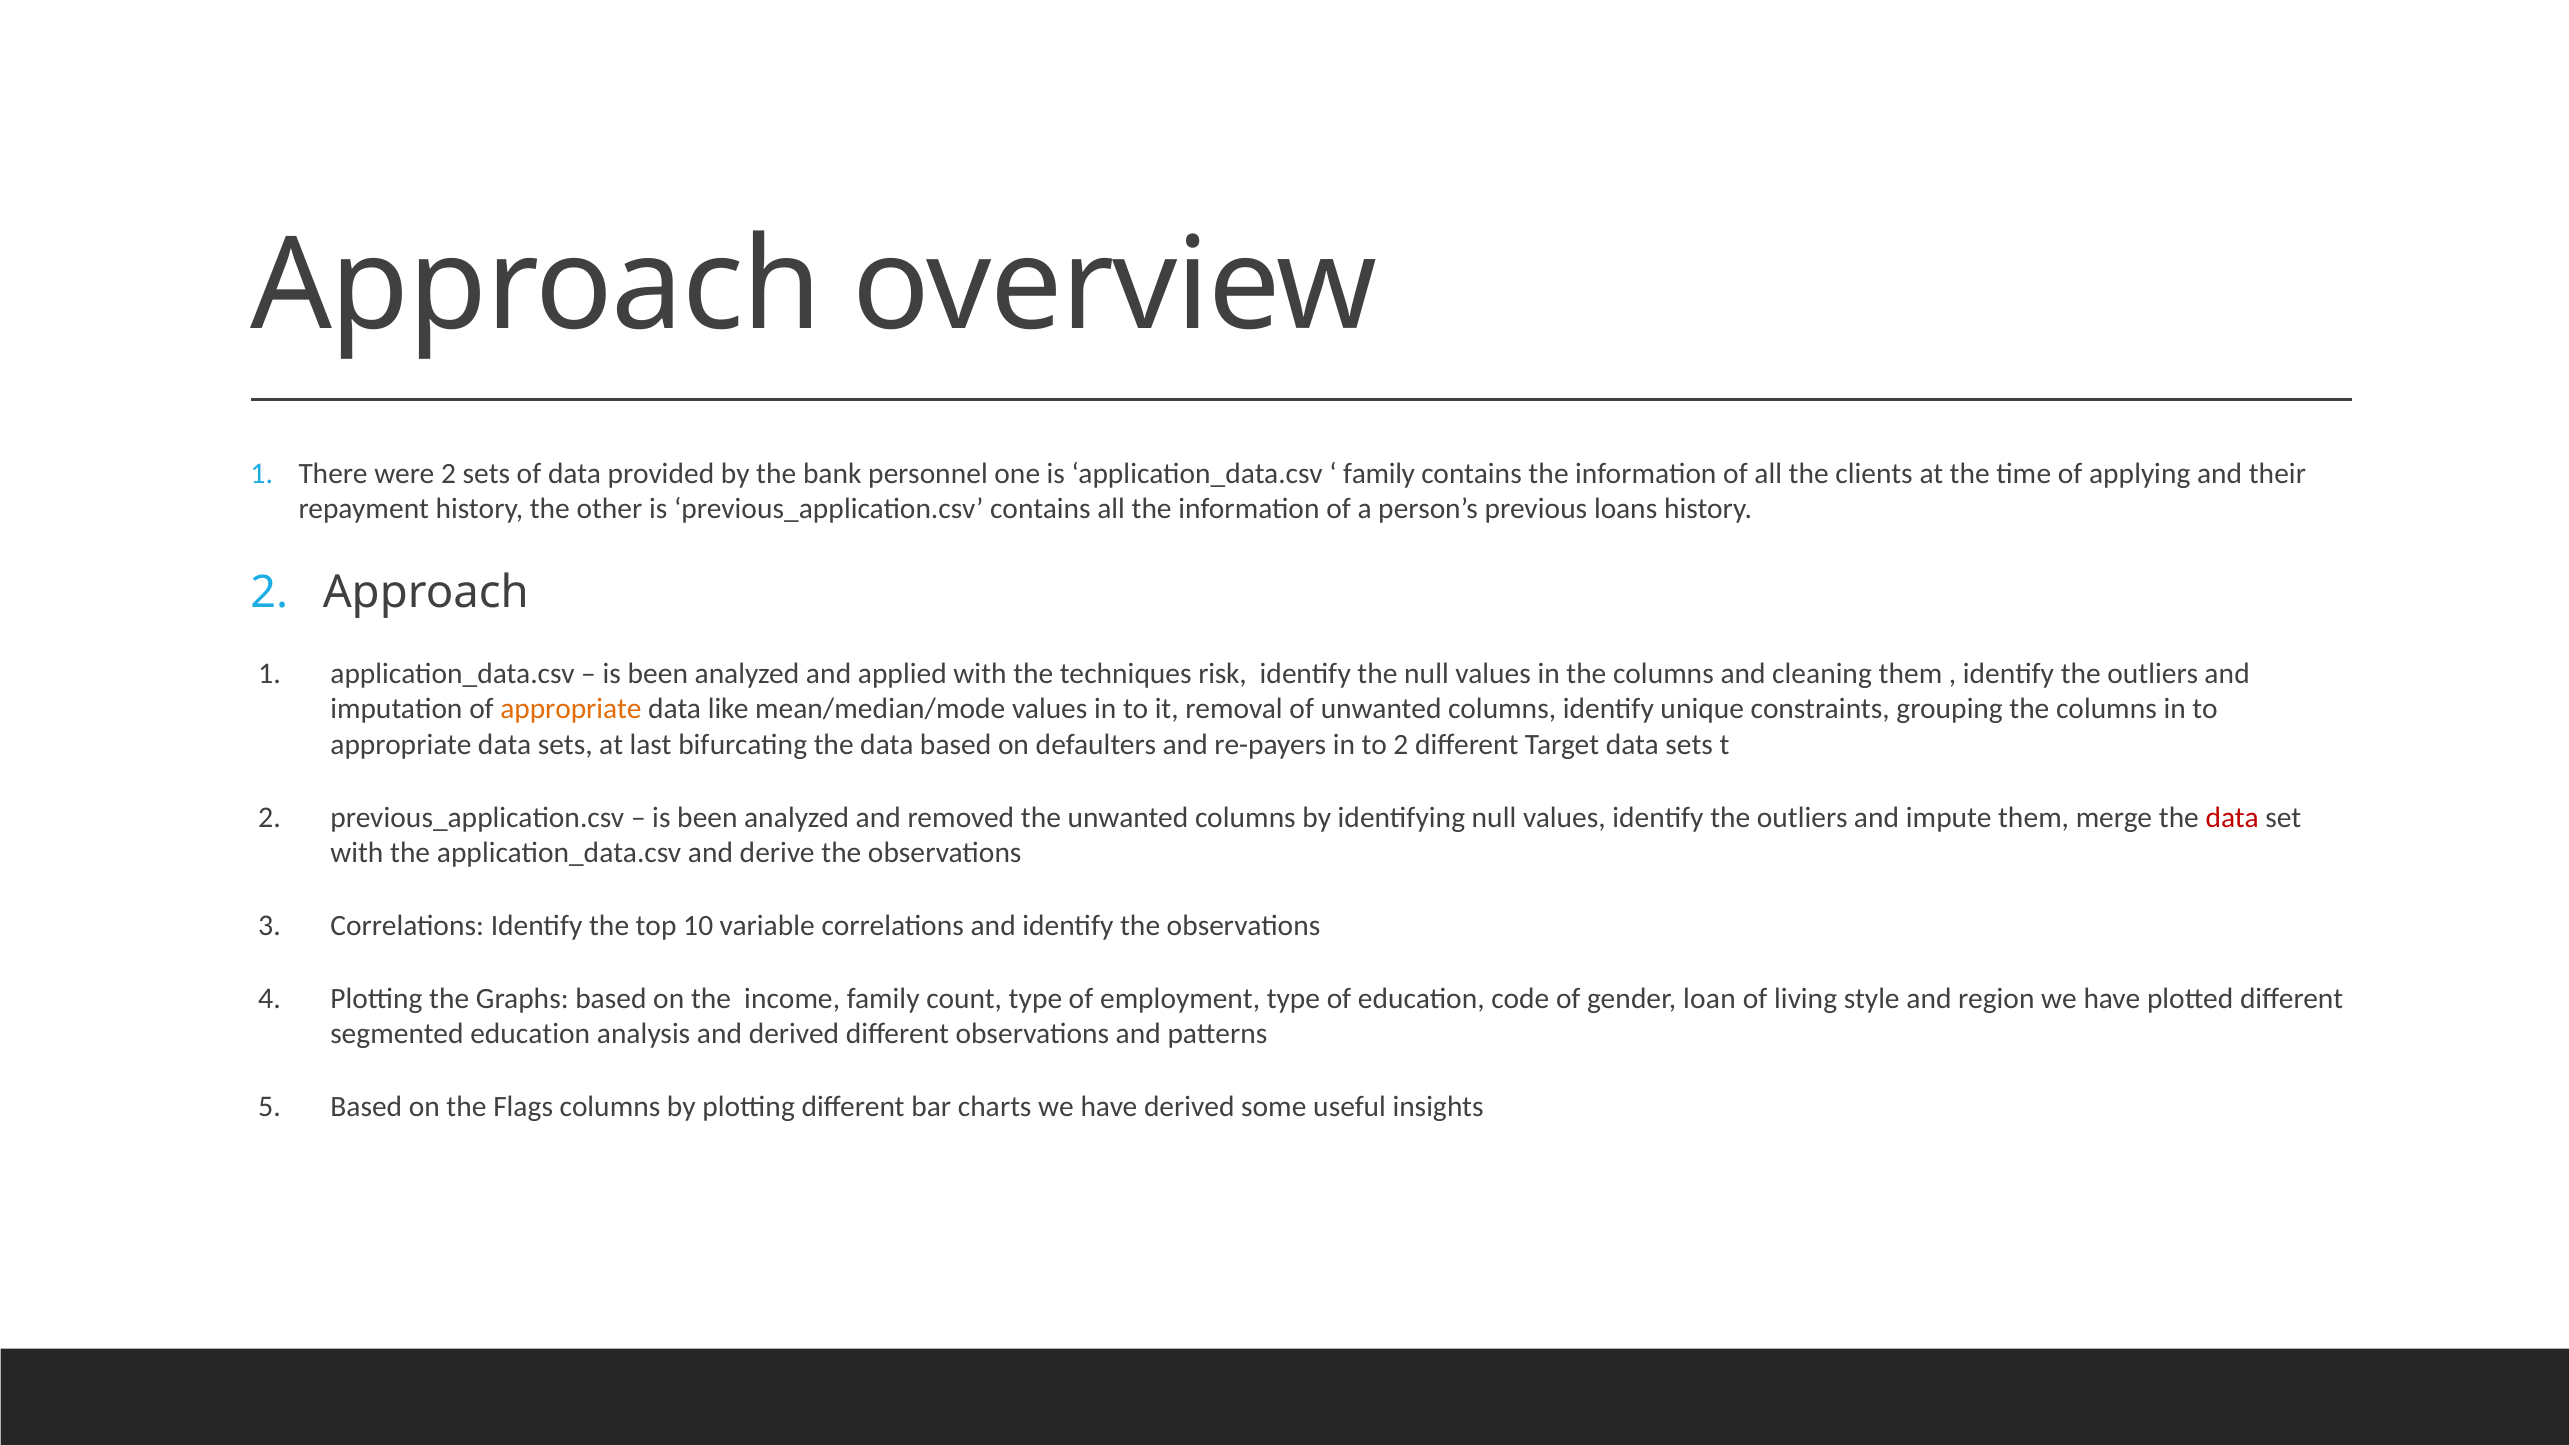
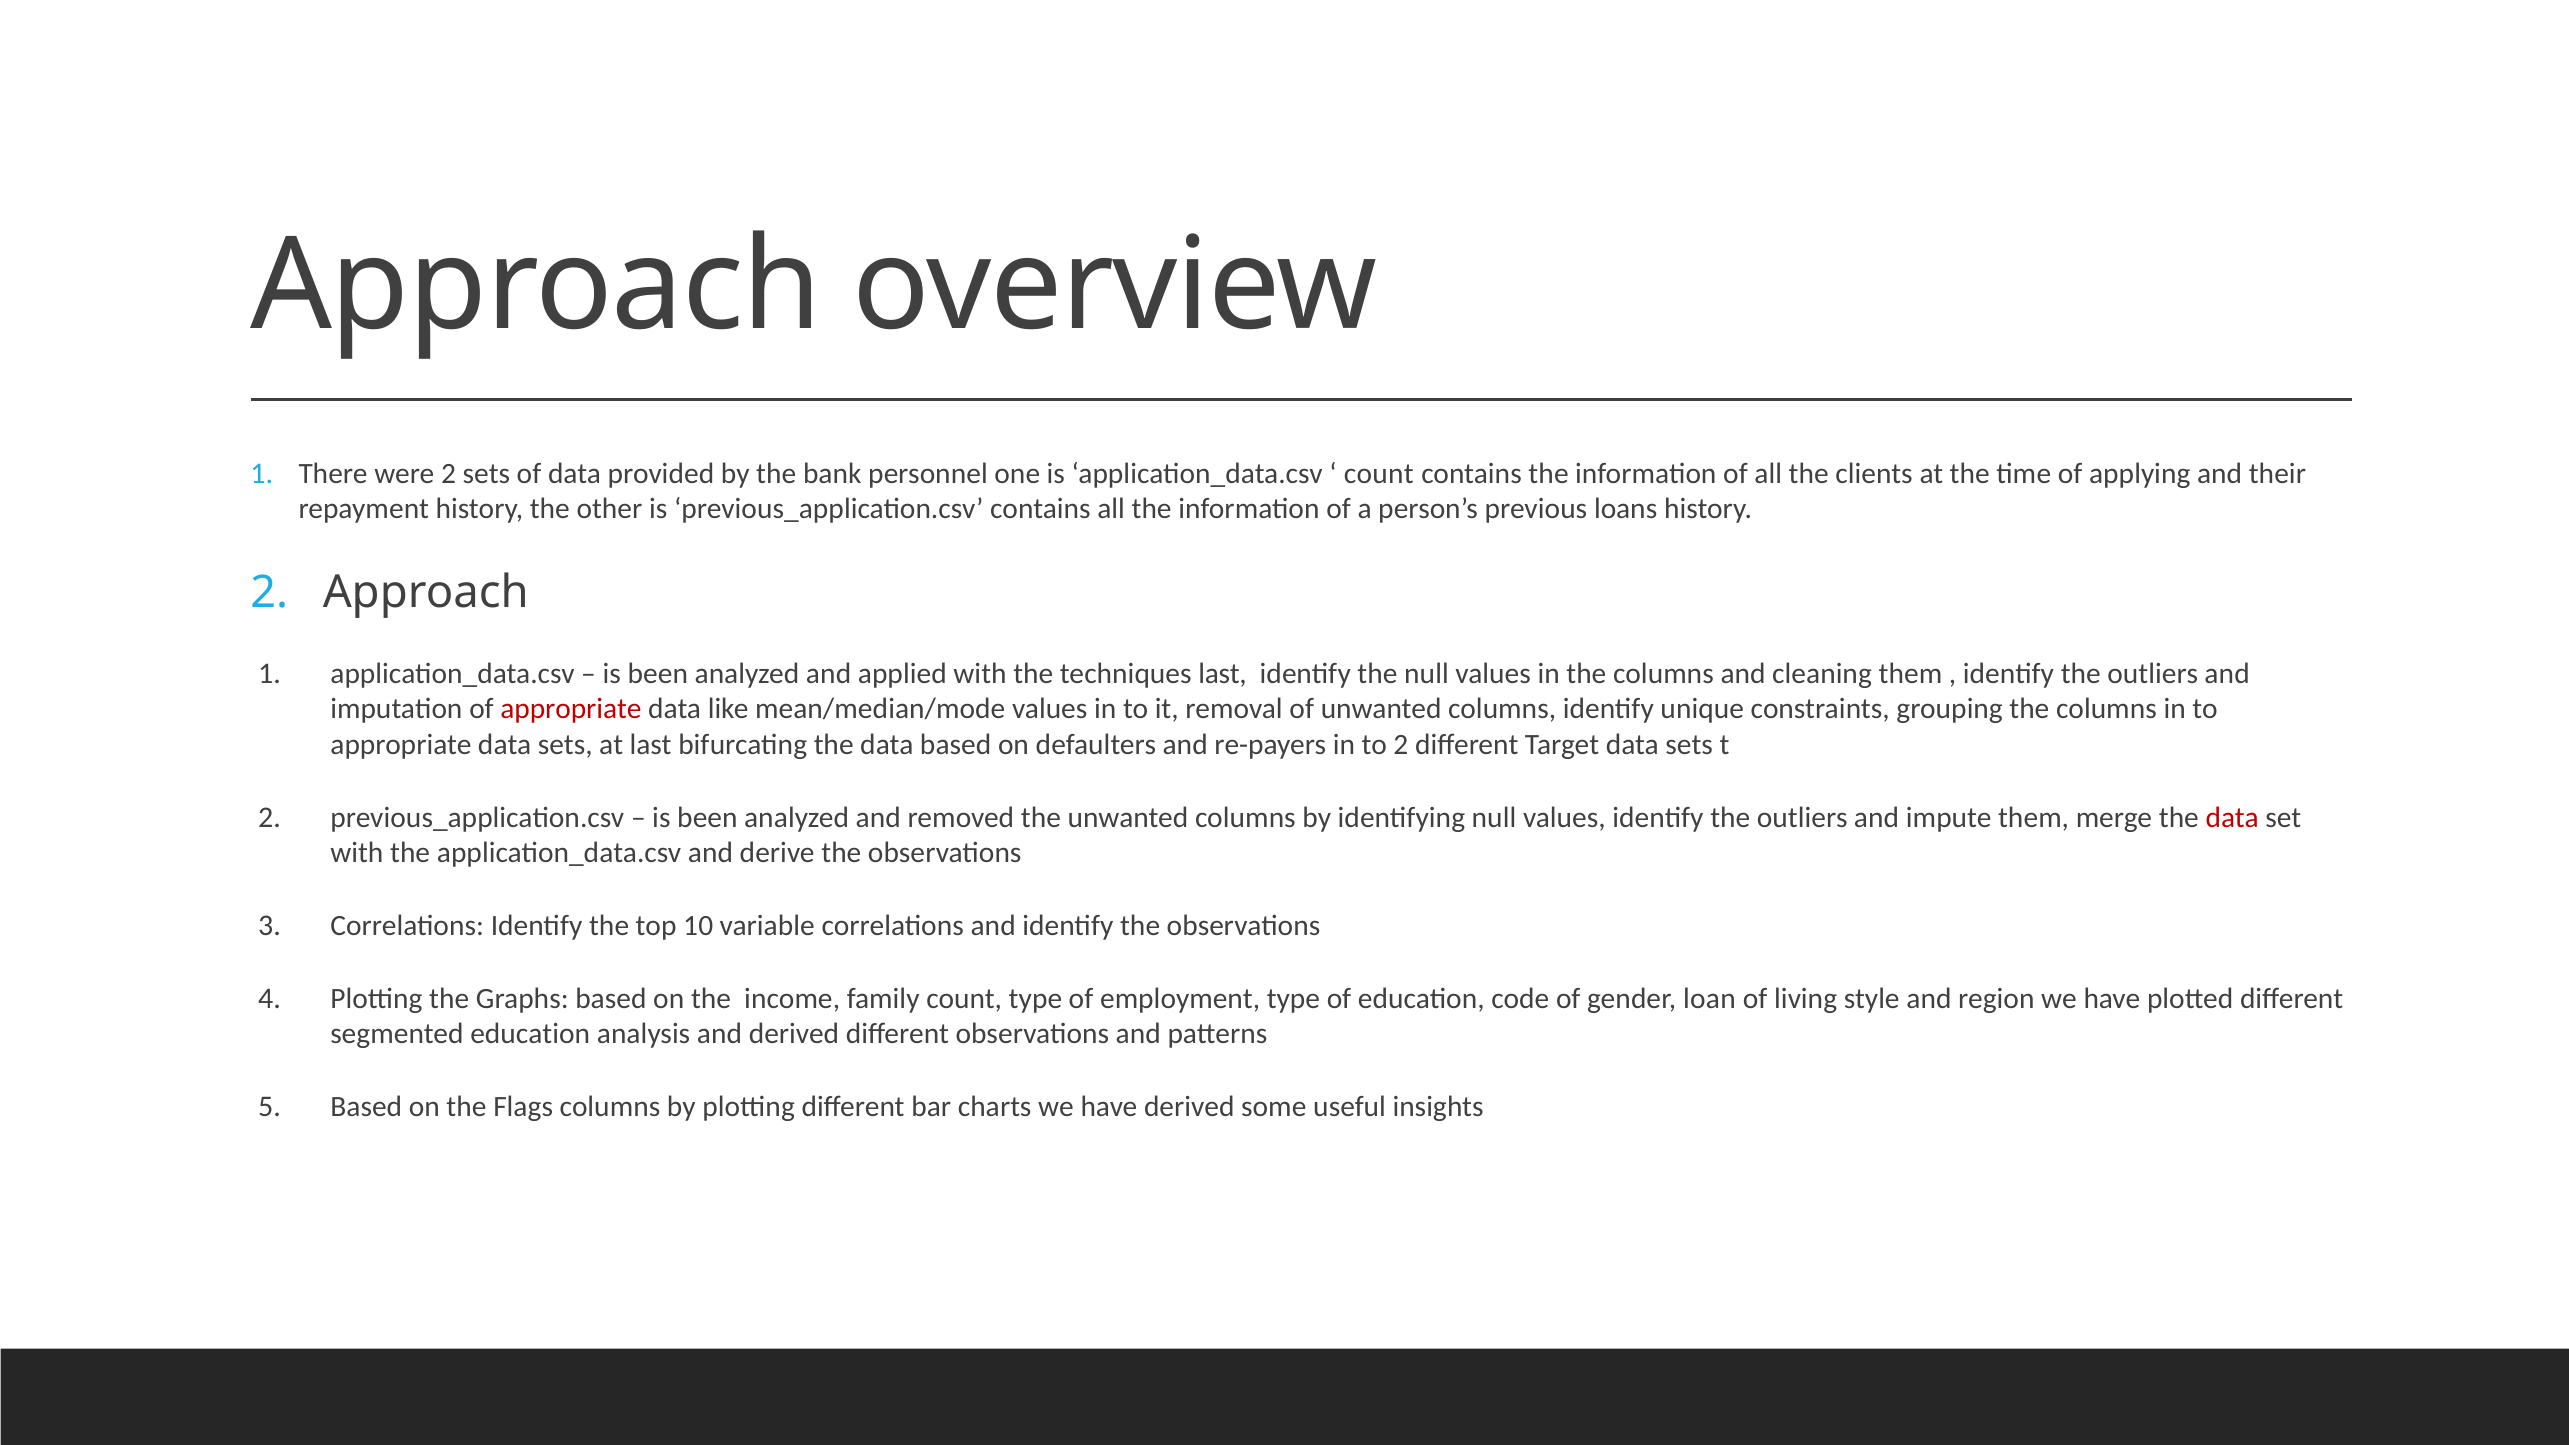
family: family -> count (1379, 474)
techniques risk: risk -> last (1223, 674)
appropriate colour: orange -> red (571, 709)
